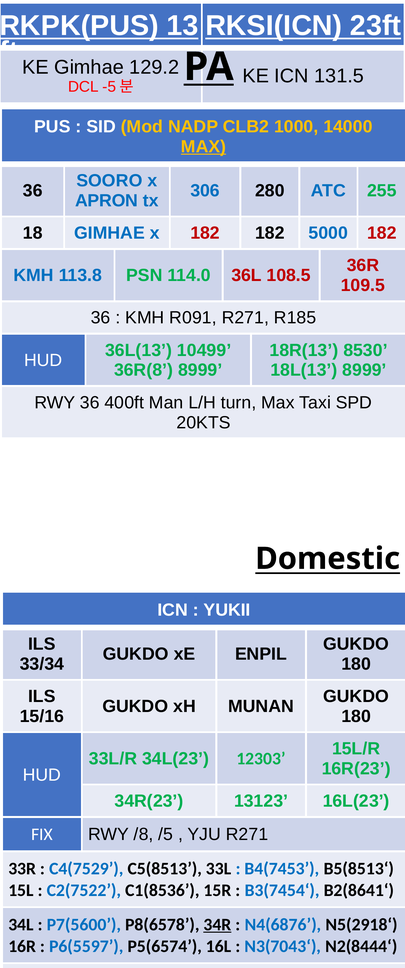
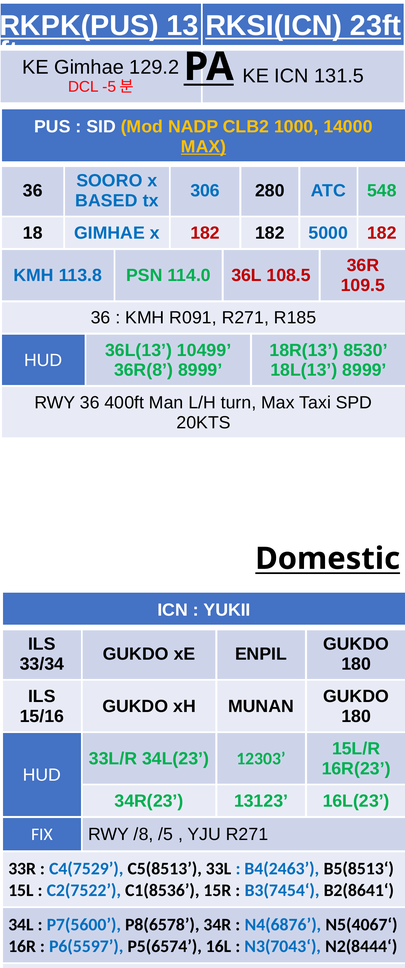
255: 255 -> 548 (382, 191)
APRON: APRON -> BASED (106, 201)
B4(7453: B4(7453 -> B4(2463 (282, 870)
34R underline: present -> none (217, 926)
N5(2918‘: N5(2918‘ -> N5(4067‘ (362, 926)
